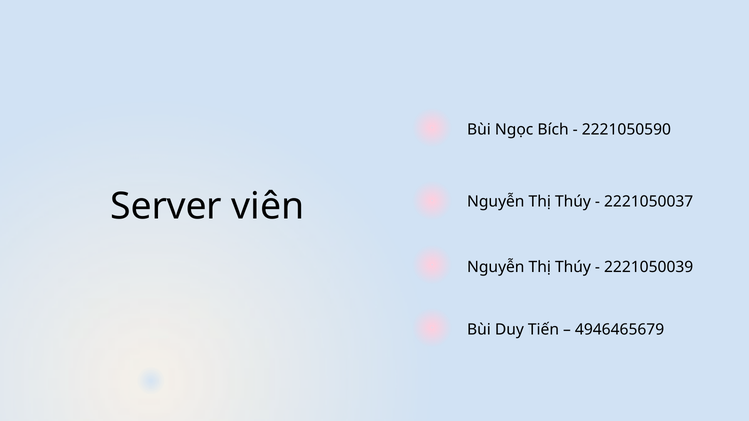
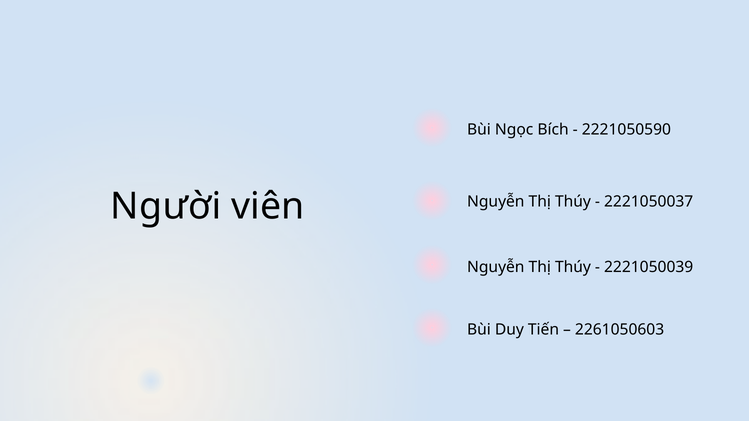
Server: Server -> Người (166, 206)
4946465679: 4946465679 -> 2261050603 (620, 330)
